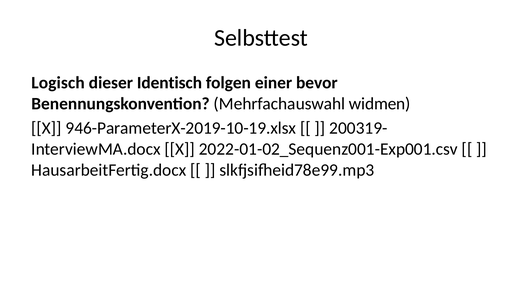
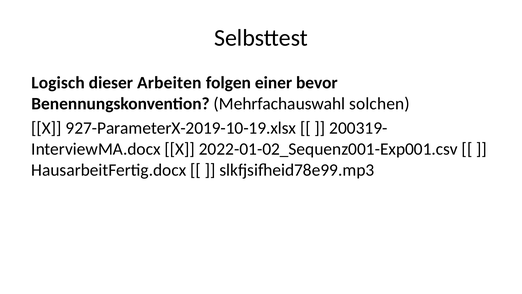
Identisch: Identisch -> Arbeiten (169, 83)
widmen: widmen -> solchen (380, 104)
946-ParameterX-2019-10-19.xlsx: 946-ParameterX-2019-10-19.xlsx -> 927-ParameterX-2019-10-19.xlsx (181, 128)
